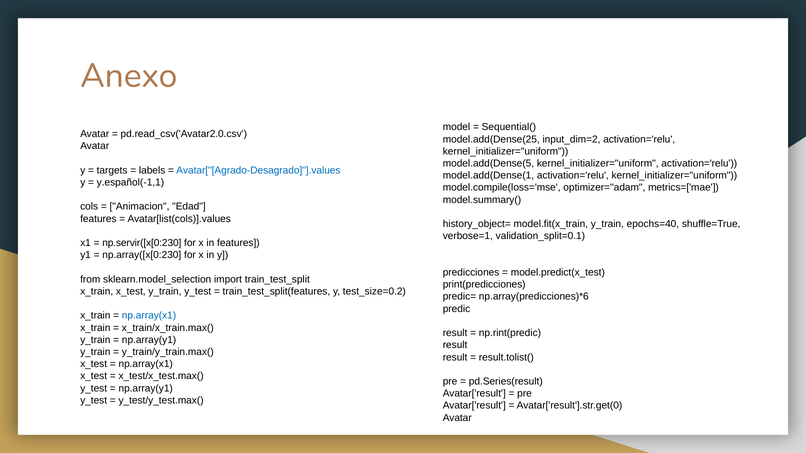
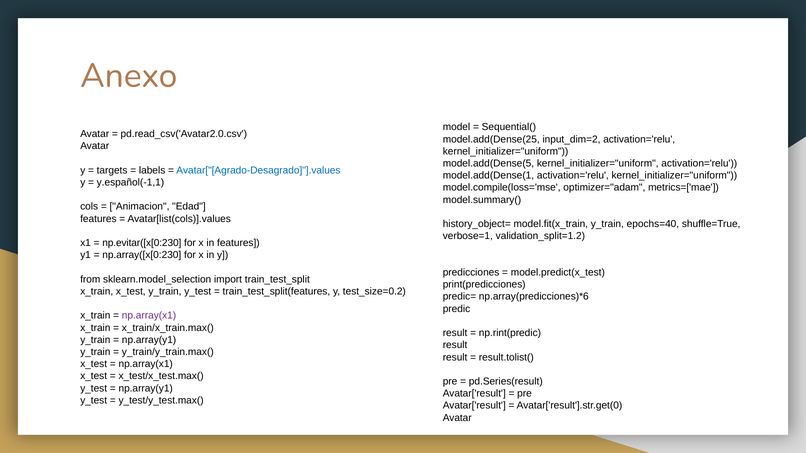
validation_split=0.1: validation_split=0.1 -> validation_split=1.2 (540, 236)
np.servir([x[0:230: np.servir([x[0:230 -> np.evitar([x[0:230 (142, 243)
np.array(x1 colour: blue -> purple (149, 316)
